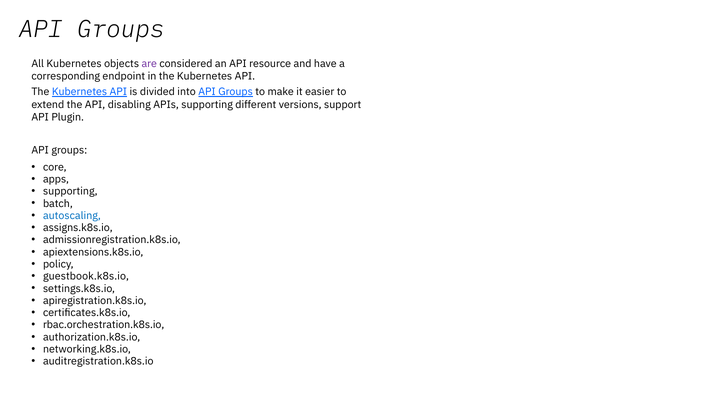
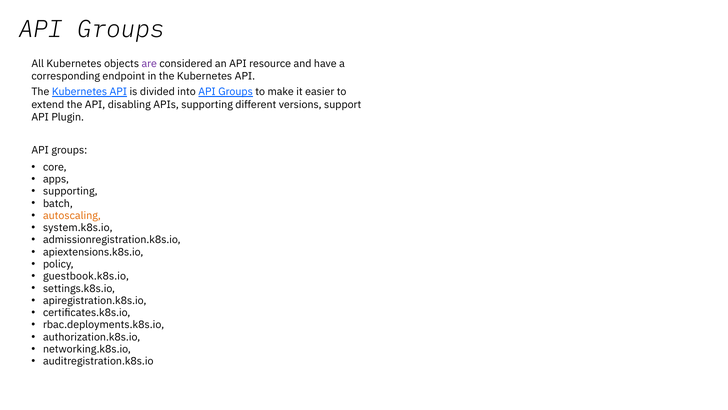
autoscaling colour: blue -> orange (72, 215)
assigns.k8s.io: assigns.k8s.io -> system.k8s.io (78, 228)
rbac.orchestration.k8s.io: rbac.orchestration.k8s.io -> rbac.deployments.k8s.io (104, 325)
